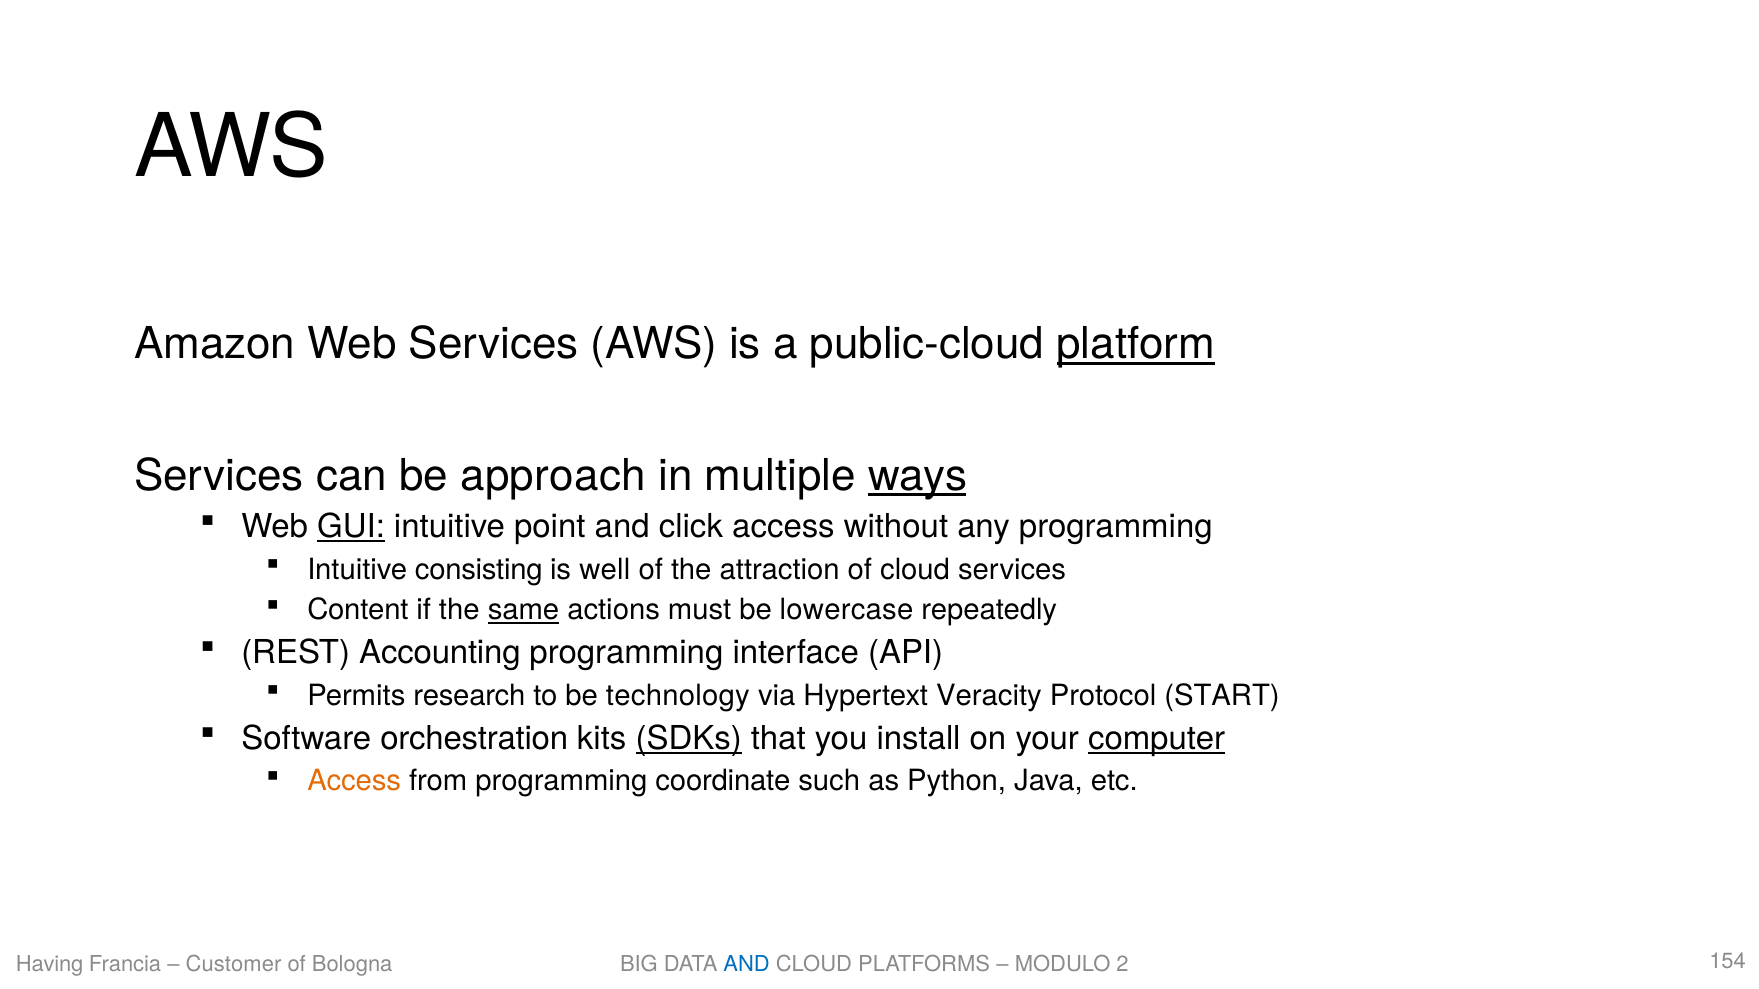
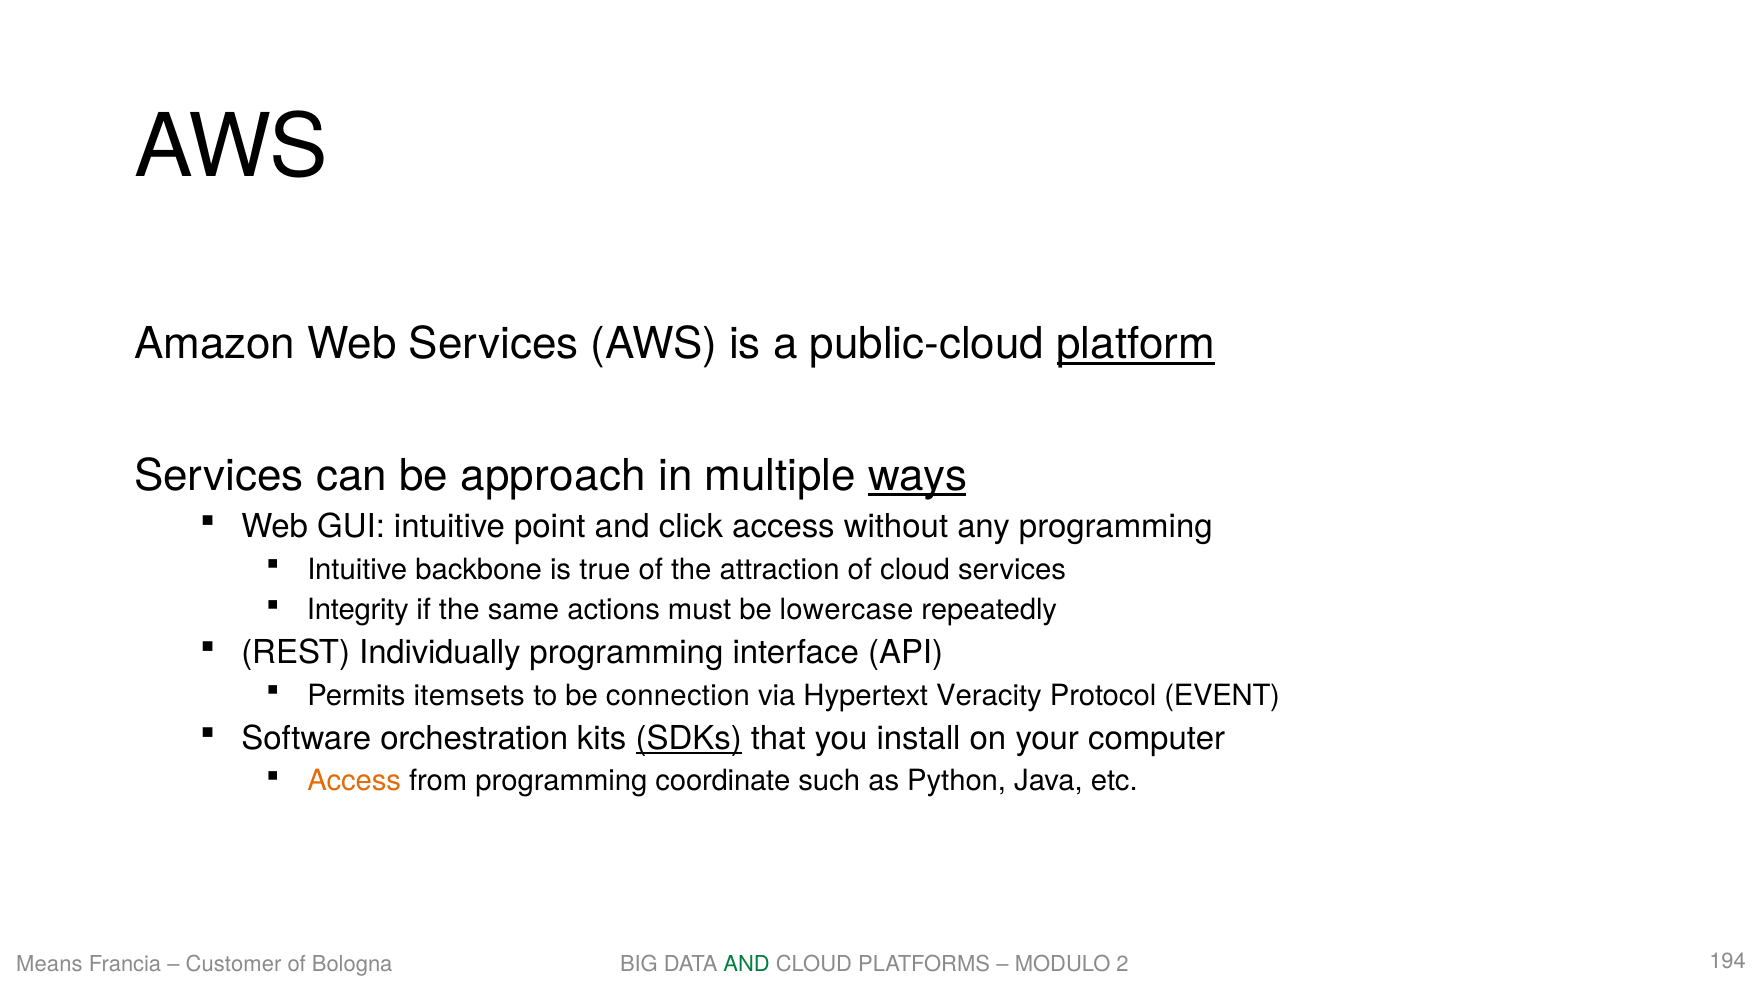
GUI underline: present -> none (351, 527)
consisting: consisting -> backbone (479, 570)
well: well -> true (605, 570)
Content: Content -> Integrity (358, 610)
same underline: present -> none (524, 610)
Accounting: Accounting -> Individually (440, 653)
research: research -> itemsets (469, 696)
technology: technology -> connection (678, 696)
START: START -> EVENT (1222, 696)
computer underline: present -> none (1157, 739)
Having: Having -> Means (49, 965)
AND colour: blue -> green (747, 965)
154: 154 -> 194 (1728, 962)
